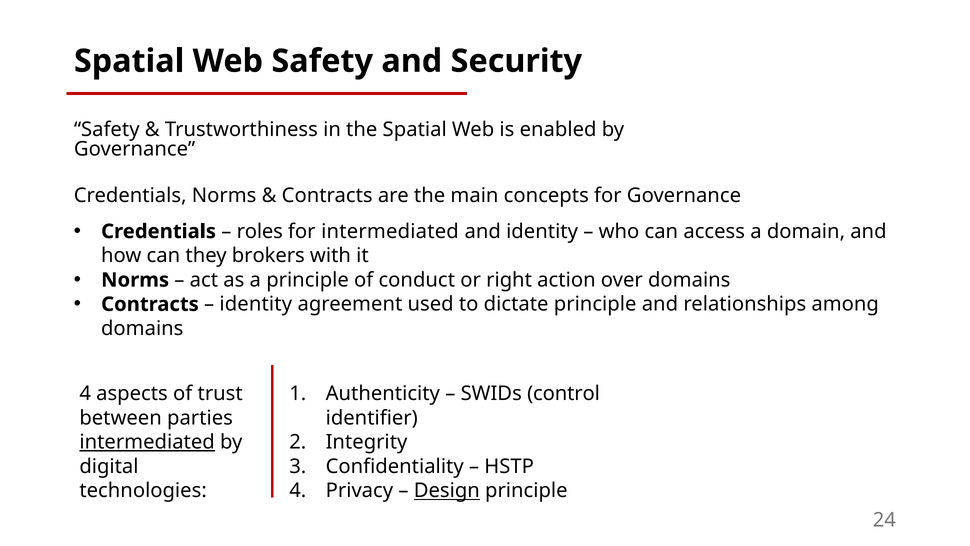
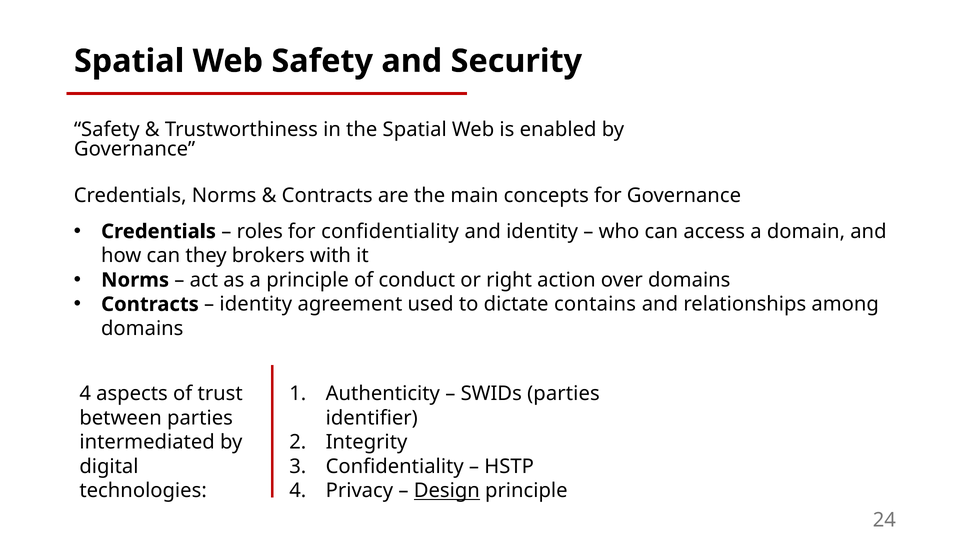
for intermediated: intermediated -> confidentiality (390, 231)
dictate principle: principle -> contains (595, 304)
SWIDs control: control -> parties (563, 393)
intermediated underline: present -> none (147, 442)
